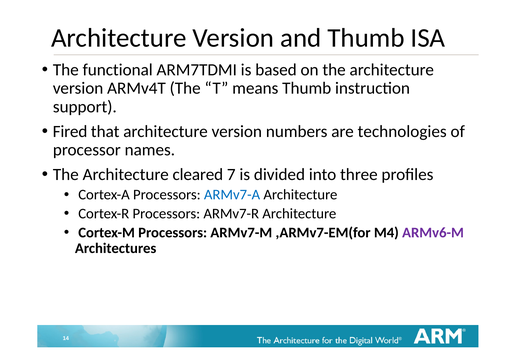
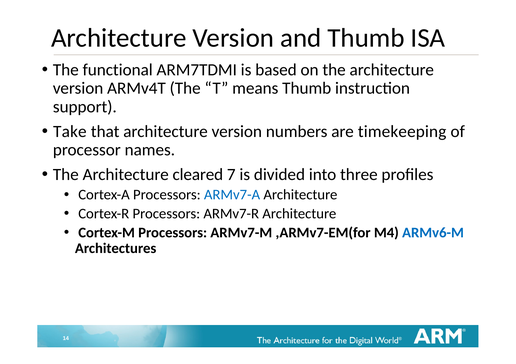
Fired: Fired -> Take (70, 132)
technologies: technologies -> timekeeping (402, 132)
ARMv6-M colour: purple -> blue (433, 233)
